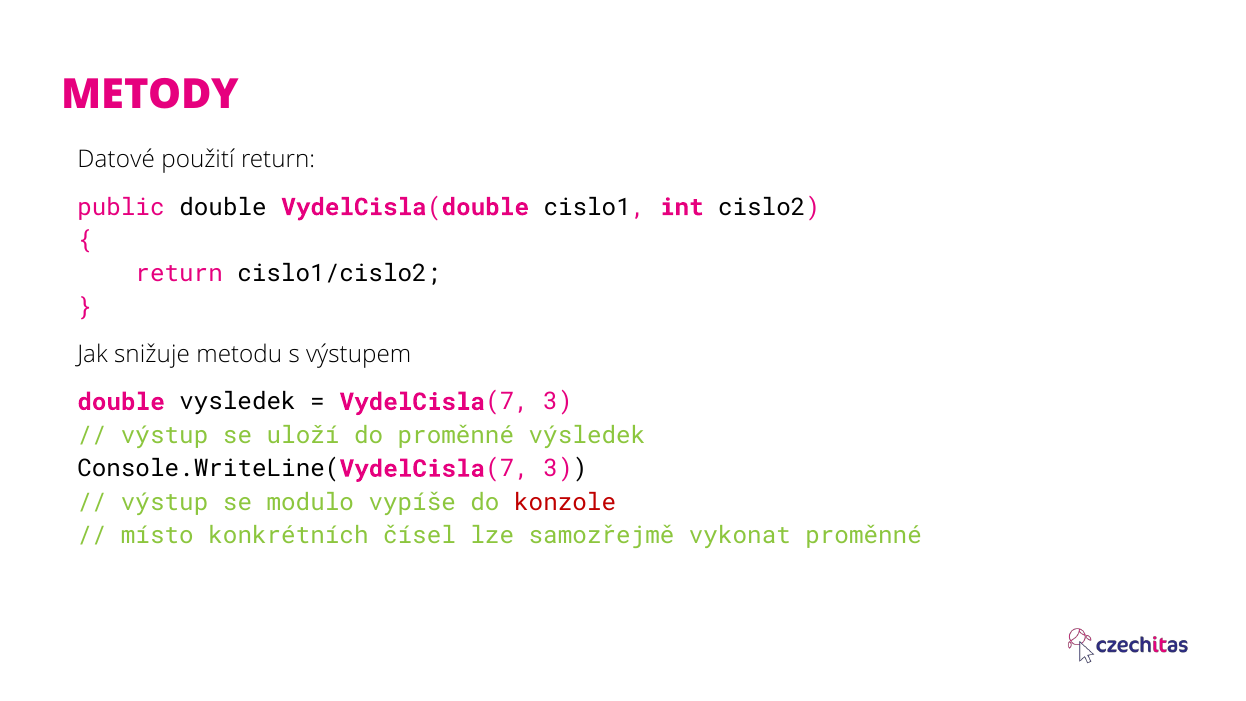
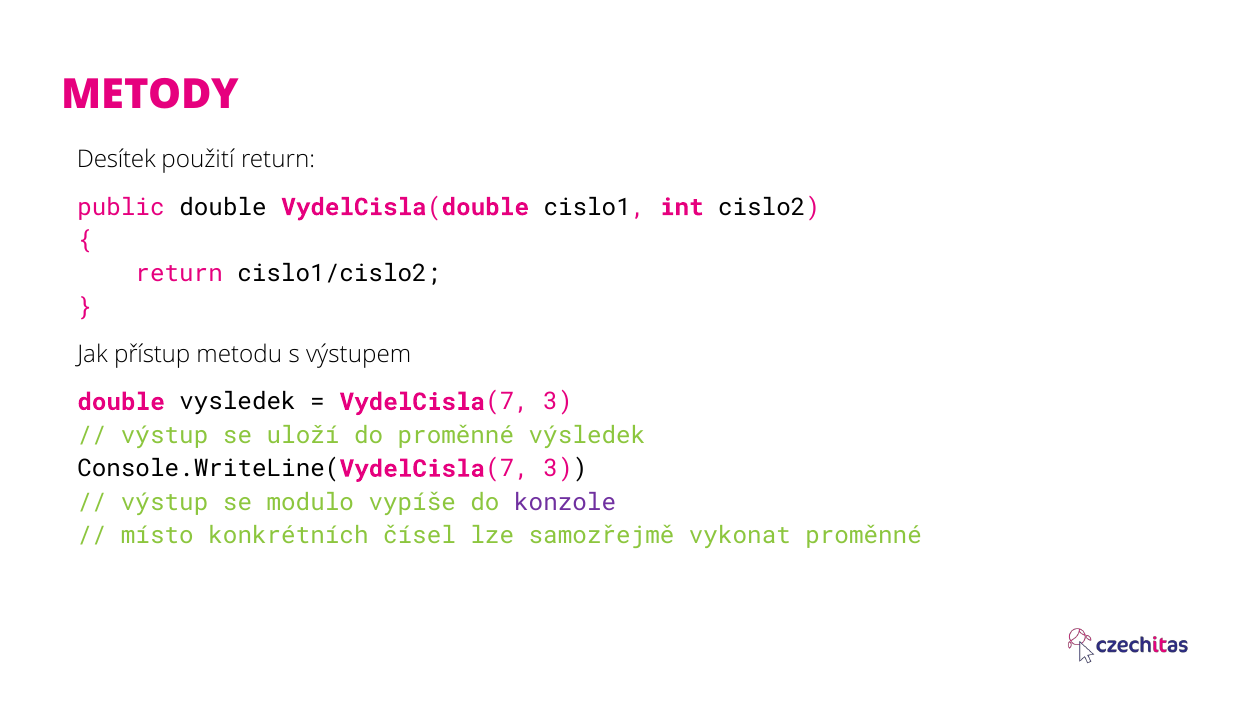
Datové: Datové -> Desítek (116, 160)
snižuje: snižuje -> přístup (152, 355)
konzole colour: red -> purple (565, 502)
